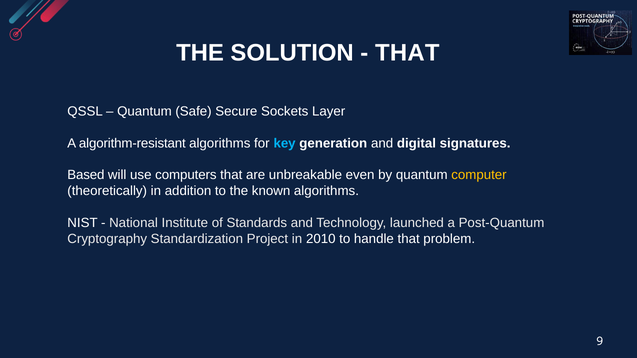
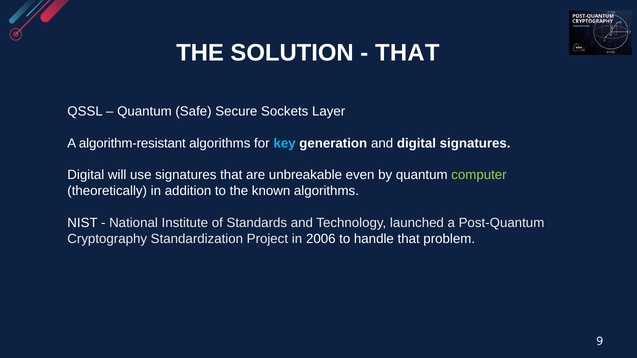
Based: Based -> Digital (86, 175)
use computers: computers -> signatures (186, 175)
computer colour: yellow -> light green (479, 175)
2010: 2010 -> 2006 (321, 239)
